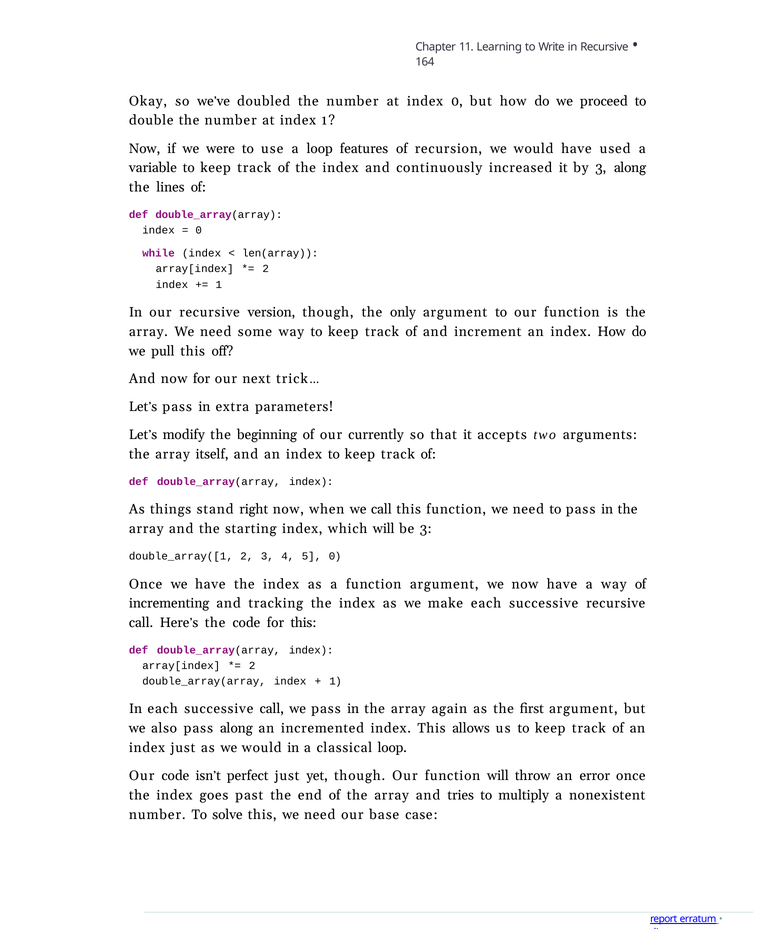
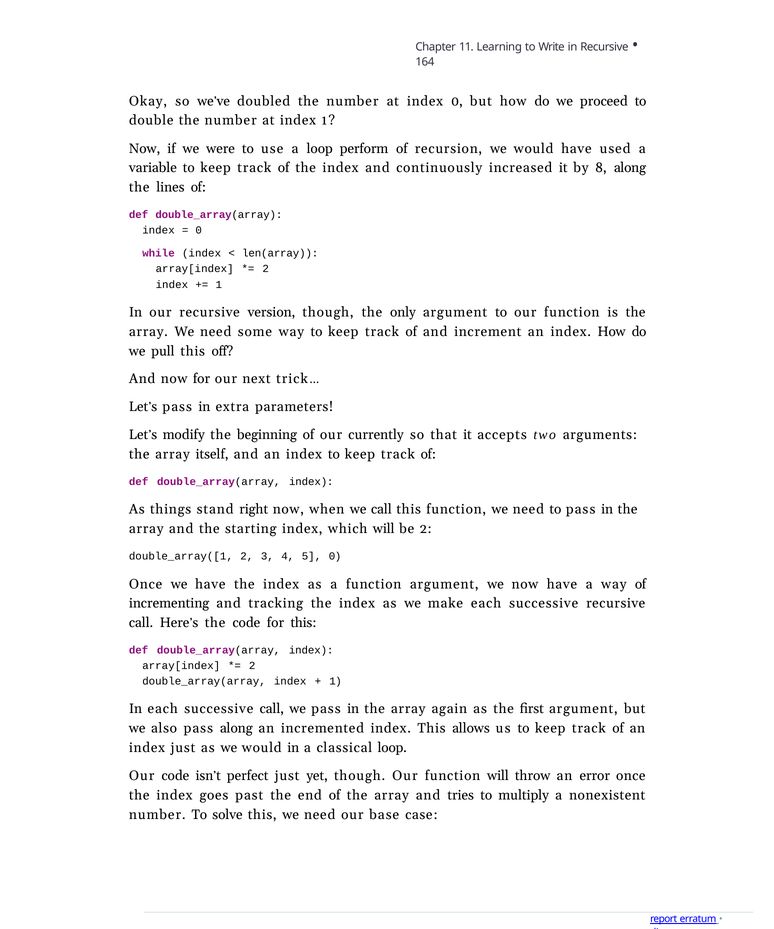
features: features -> perform (364, 148)
by 3: 3 -> 8 (601, 168)
be 3: 3 -> 2 (426, 529)
